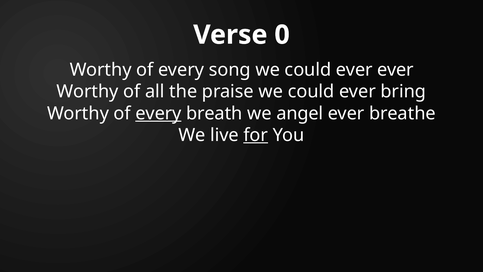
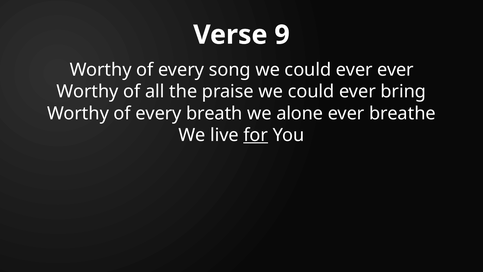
0: 0 -> 9 (282, 35)
every underline: present -> none (159, 113)
angel: angel -> alone (300, 113)
